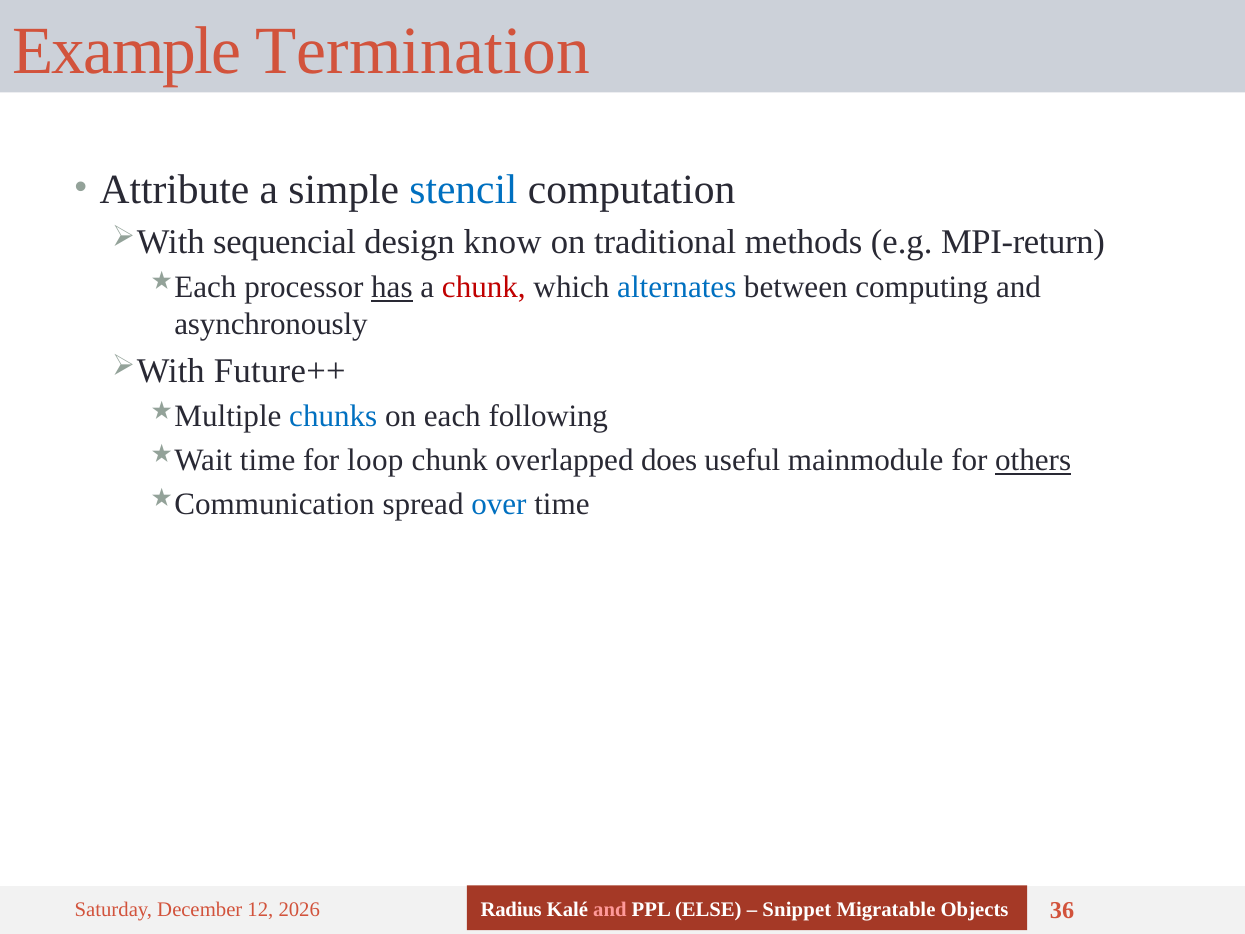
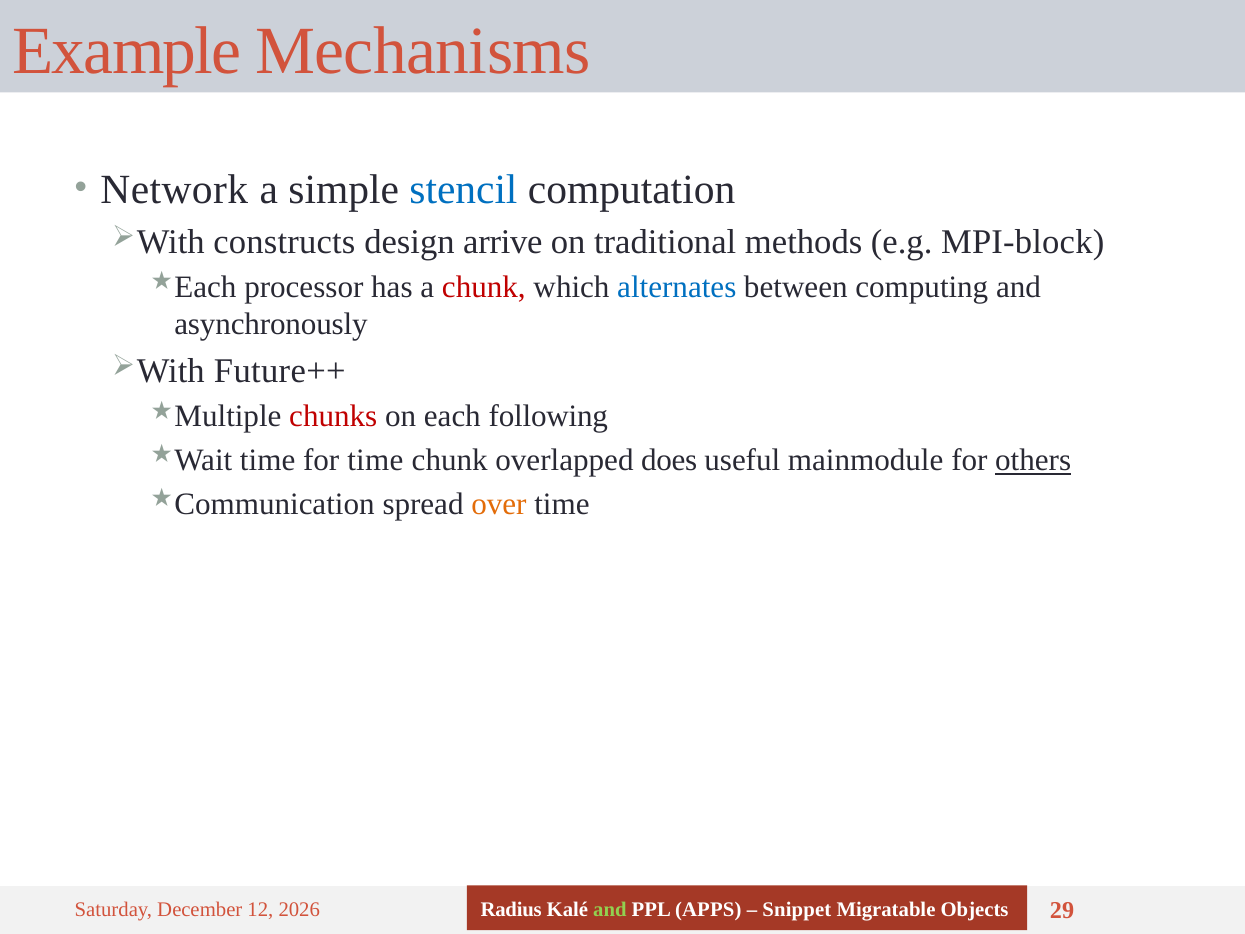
Termination: Termination -> Mechanisms (423, 51)
Attribute: Attribute -> Network (174, 190)
sequencial: sequencial -> constructs (284, 242)
know: know -> arrive (503, 242)
MPI-return: MPI-return -> MPI-block (1023, 242)
has underline: present -> none (392, 287)
chunks colour: blue -> red (333, 417)
for loop: loop -> time (375, 460)
over colour: blue -> orange (499, 504)
and colour: pink -> light green (610, 909)
ELSE: ELSE -> APPS (708, 909)
36: 36 -> 29 (1062, 910)
